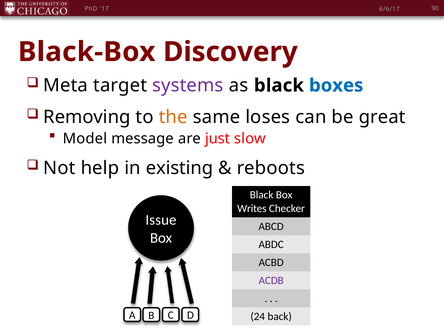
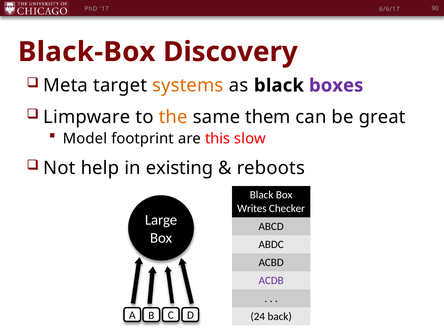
systems colour: purple -> orange (188, 85)
boxes colour: blue -> purple (336, 85)
Removing: Removing -> Limpware (87, 117)
loses: loses -> them (268, 117)
message: message -> footprint (142, 138)
just: just -> this (218, 138)
Issue: Issue -> Large (161, 220)
